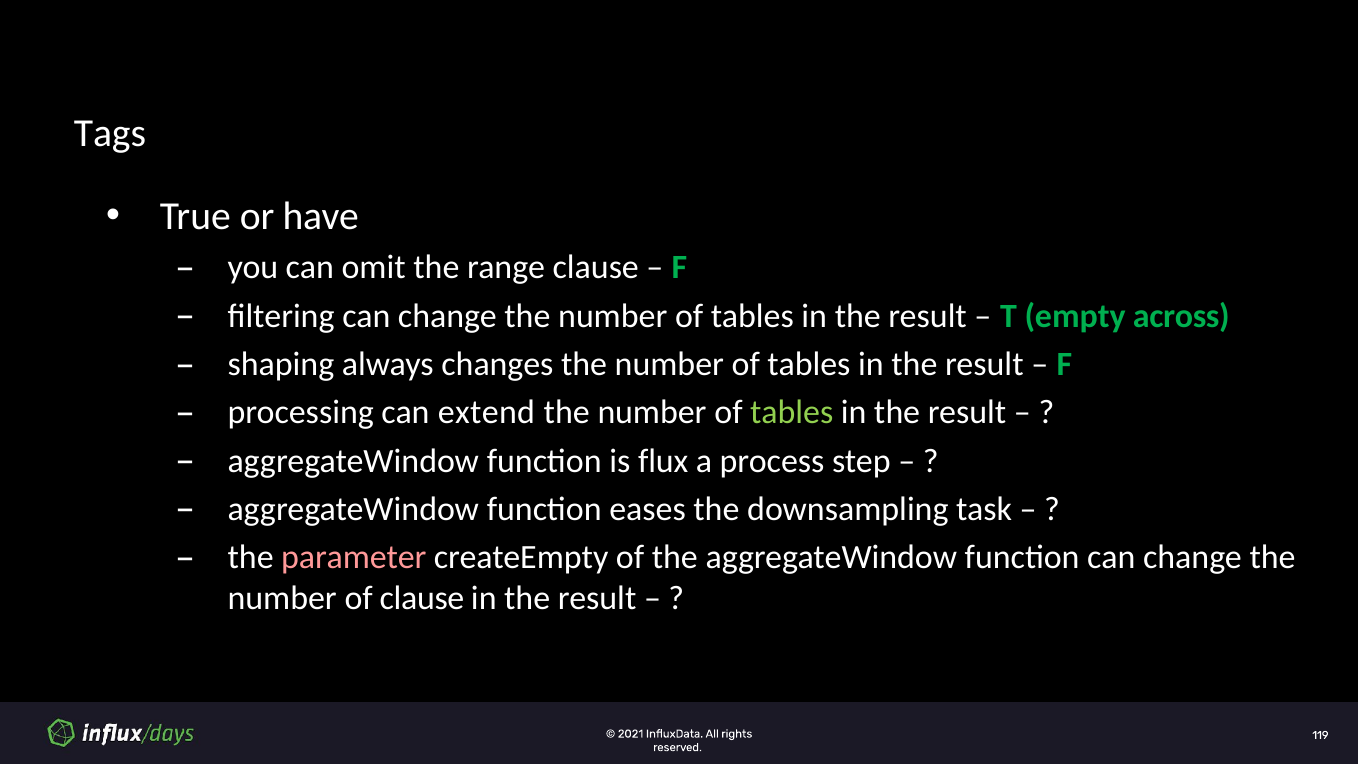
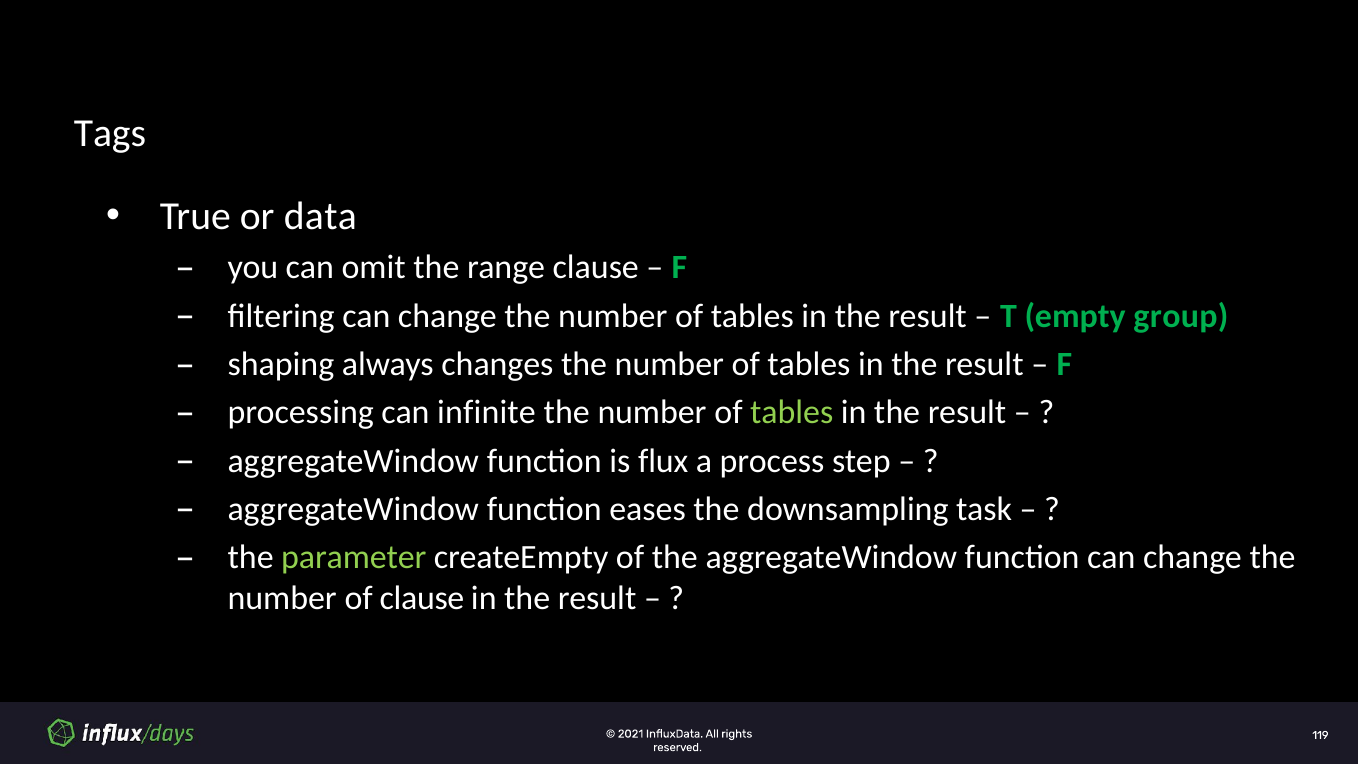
have: have -> data (320, 216)
across: across -> group (1181, 316)
extend: extend -> infinite (487, 413)
parameter colour: pink -> light green (354, 557)
